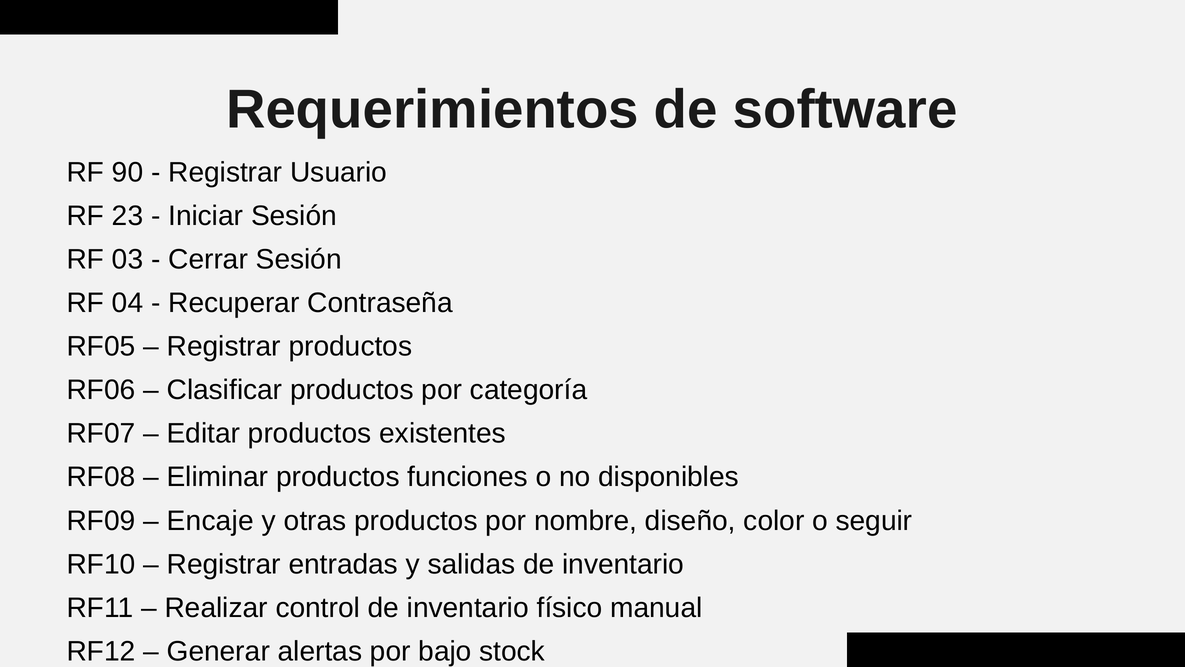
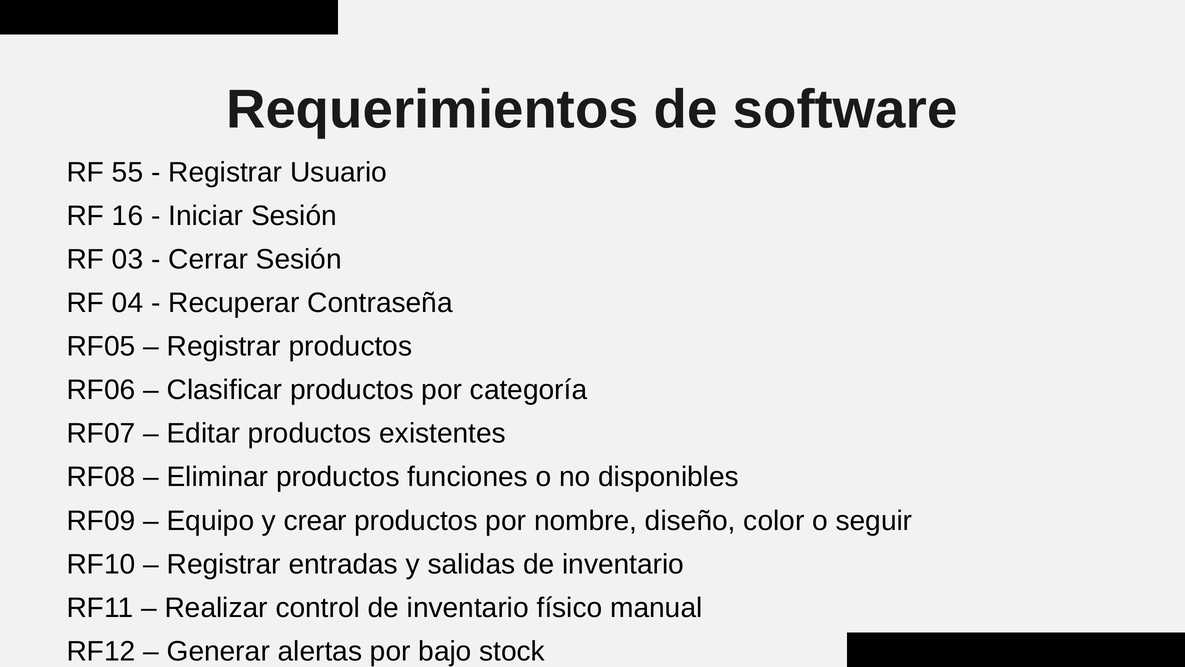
90: 90 -> 55 (128, 172)
23: 23 -> 16 (128, 216)
Encaje: Encaje -> Equipo (210, 520)
otras: otras -> crear (315, 520)
